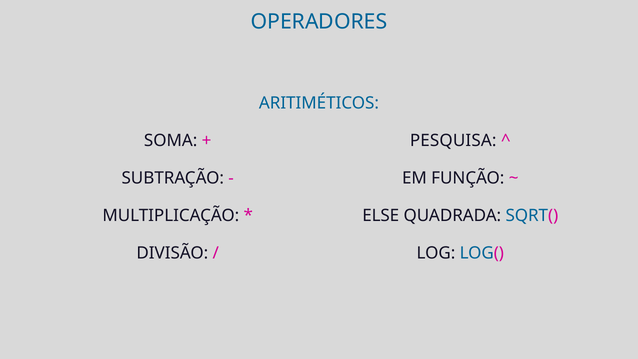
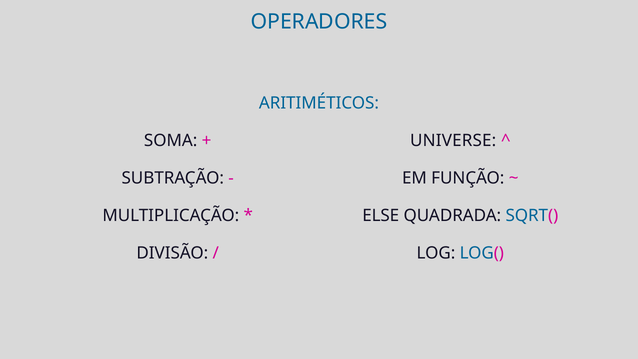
PESQUISA: PESQUISA -> UNIVERSE (453, 141)
